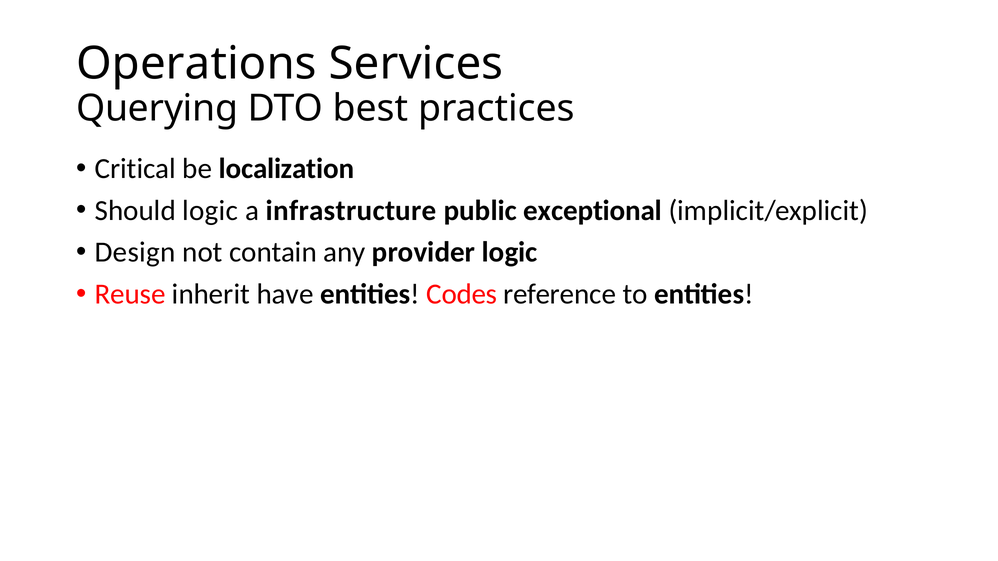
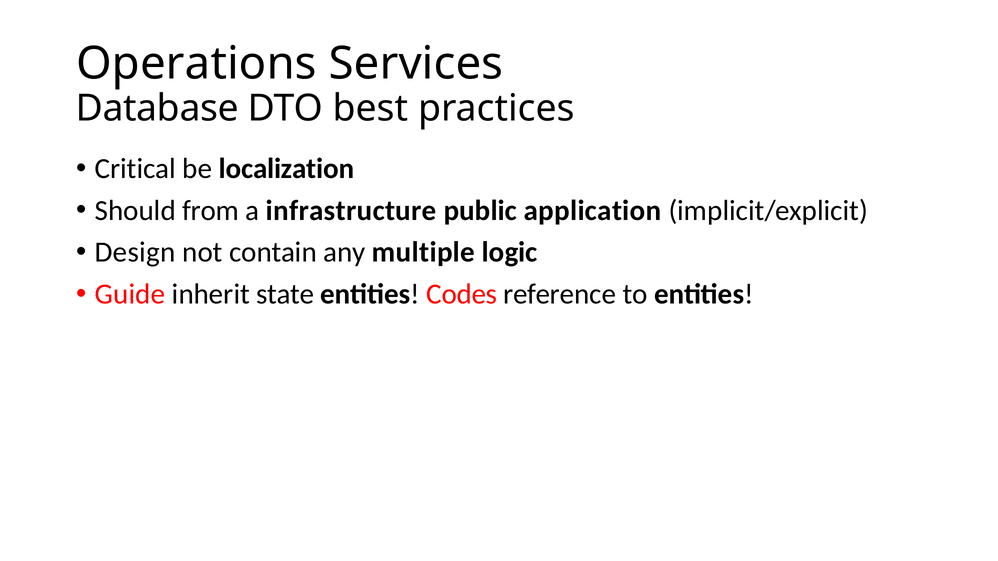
Querying: Querying -> Database (157, 109)
Should logic: logic -> from (211, 211)
exceptional: exceptional -> application (593, 211)
provider: provider -> multiple (423, 252)
Reuse: Reuse -> Guide (130, 294)
have: have -> state (285, 294)
